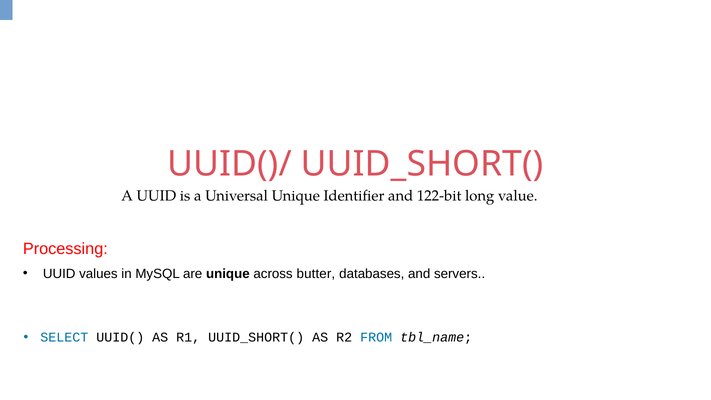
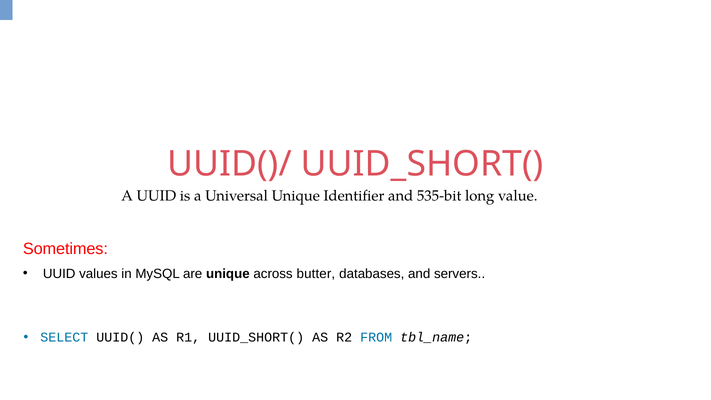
122-bit: 122-bit -> 535-bit (439, 196)
Processing: Processing -> Sometimes (65, 249)
